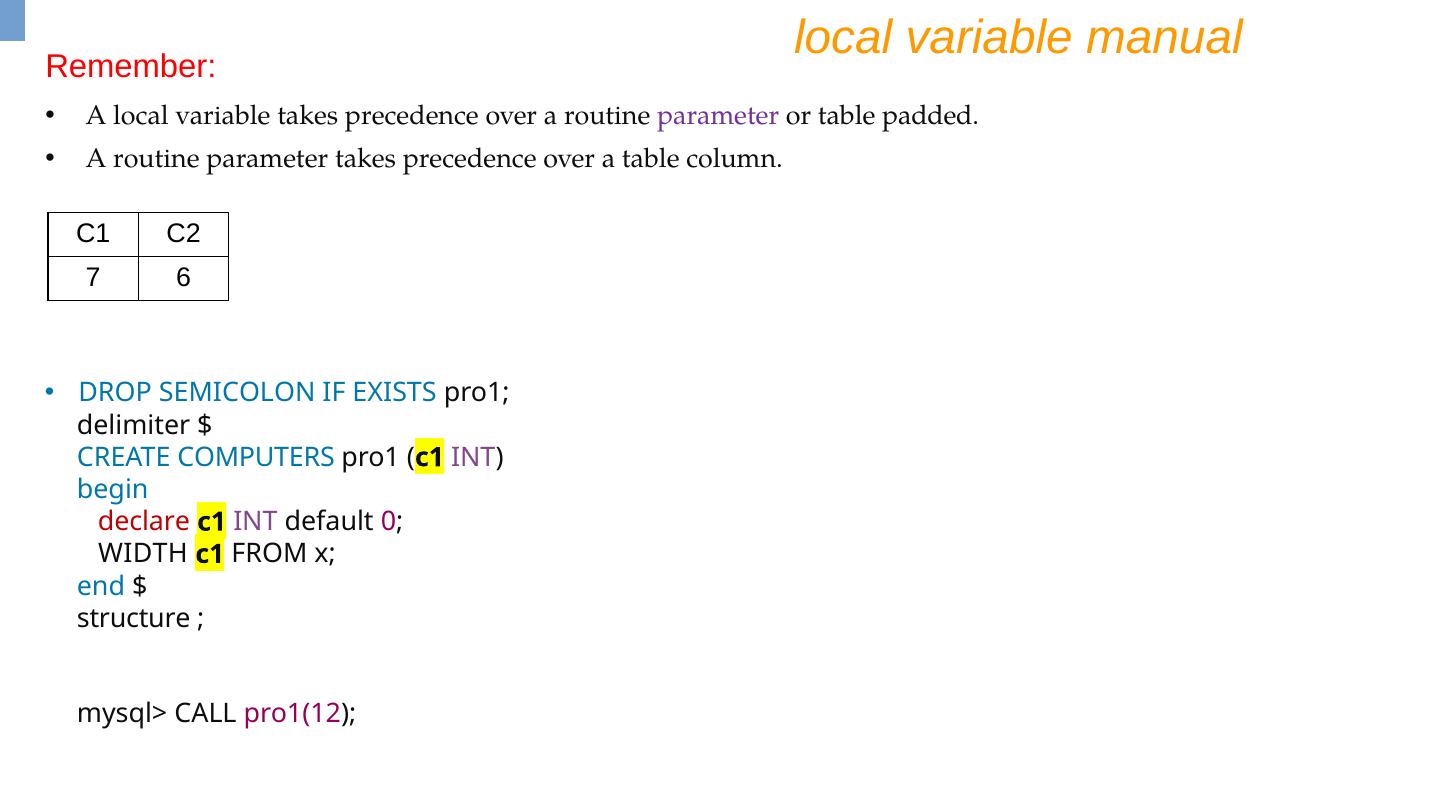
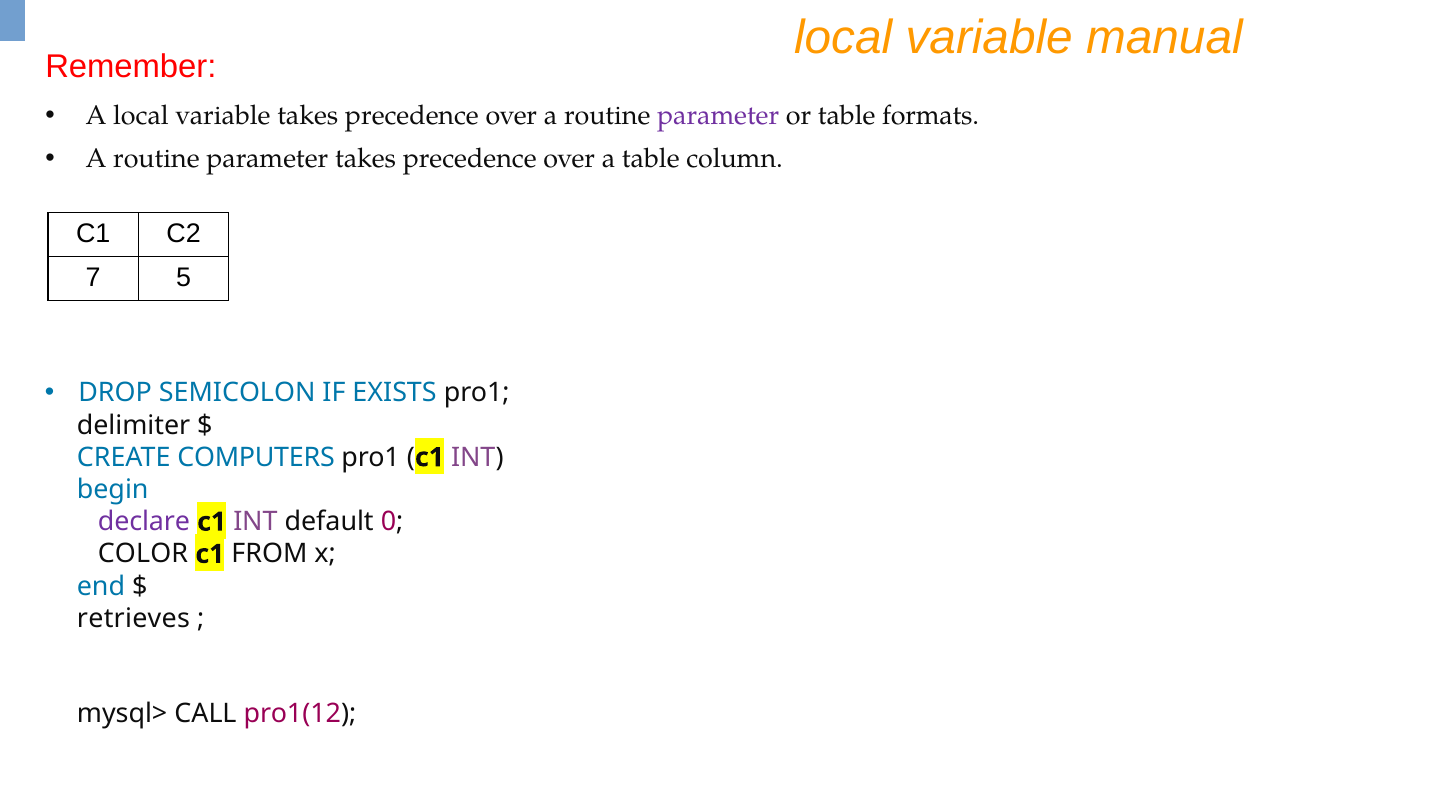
padded: padded -> formats (931, 116)
6: 6 -> 5 (184, 277)
declare colour: red -> purple (144, 522)
WIDTH: WIDTH -> COLOR (143, 554)
structure: structure -> retrieves (133, 619)
